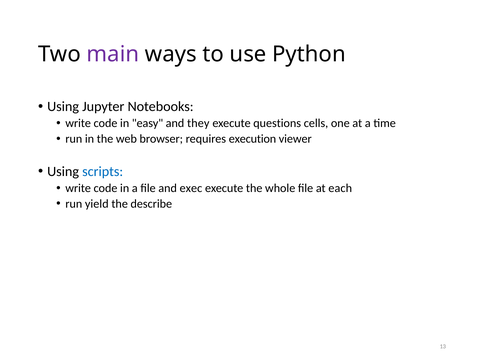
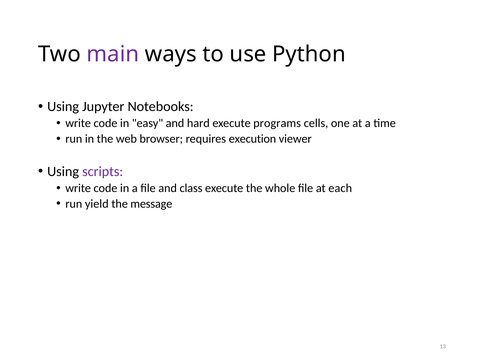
they: they -> hard (198, 123)
questions: questions -> programs (277, 123)
scripts colour: blue -> purple (103, 171)
exec: exec -> class (191, 188)
describe: describe -> message (151, 204)
